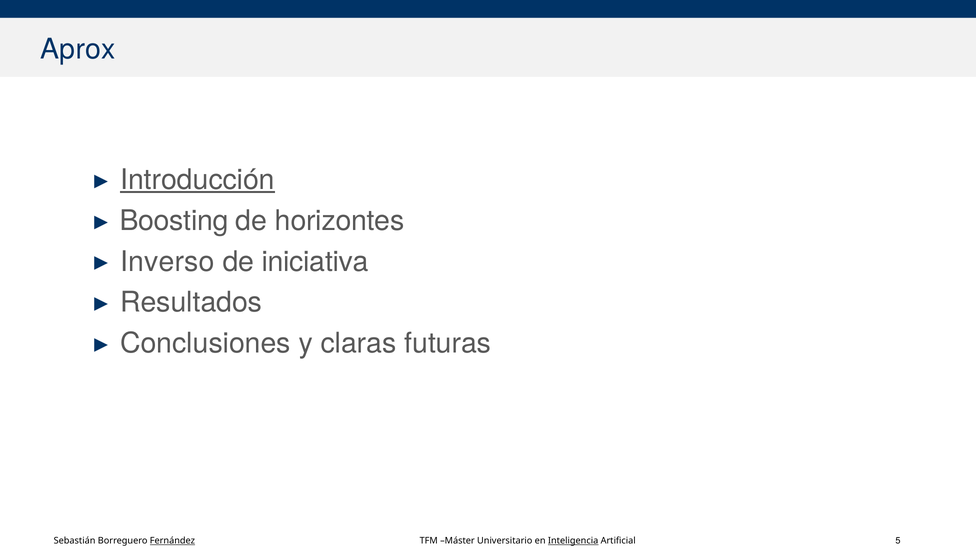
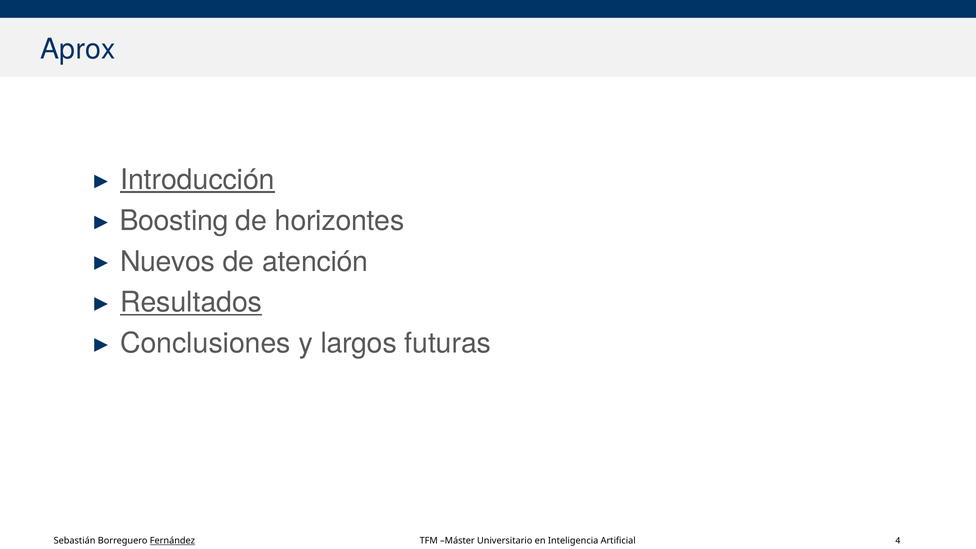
Inverso: Inverso -> Nuevos (168, 262)
iniciativa: iniciativa -> atención (315, 262)
Resultados underline: none -> present (191, 303)
claras: claras -> largos (359, 343)
Inteligencia underline: present -> none (573, 541)
5: 5 -> 4 (898, 541)
